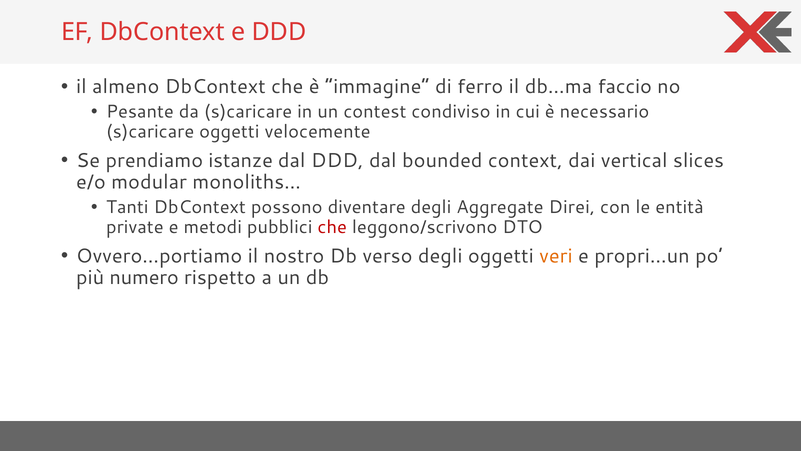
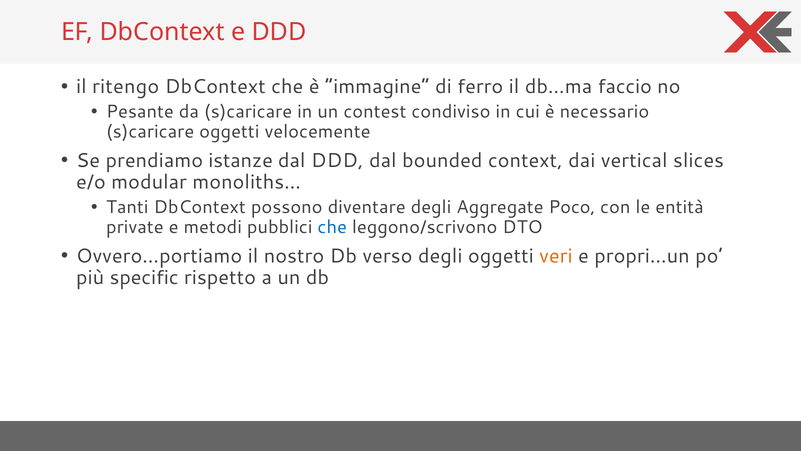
almeno: almeno -> ritengo (126, 87)
Direi: Direi -> Poco (572, 207)
che colour: red -> blue (332, 227)
numero: numero -> specific (144, 277)
